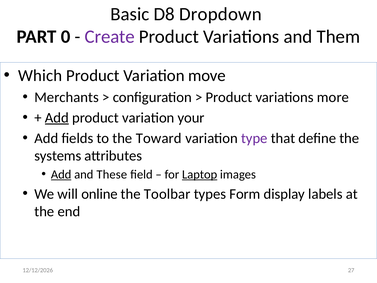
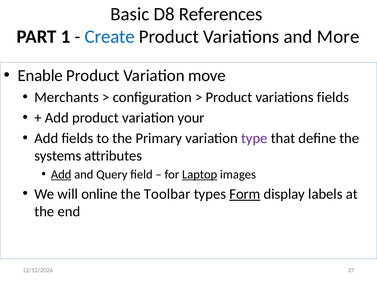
Dropdown: Dropdown -> References (221, 14)
0: 0 -> 1 (66, 37)
Create colour: purple -> blue (110, 37)
Them: Them -> More (338, 37)
Which: Which -> Enable (40, 76)
variations more: more -> fields (333, 97)
Add underline: present -> none (57, 118)
Toward: Toward -> Primary (159, 138)
These: These -> Query (112, 174)
Form underline: none -> present (245, 194)
